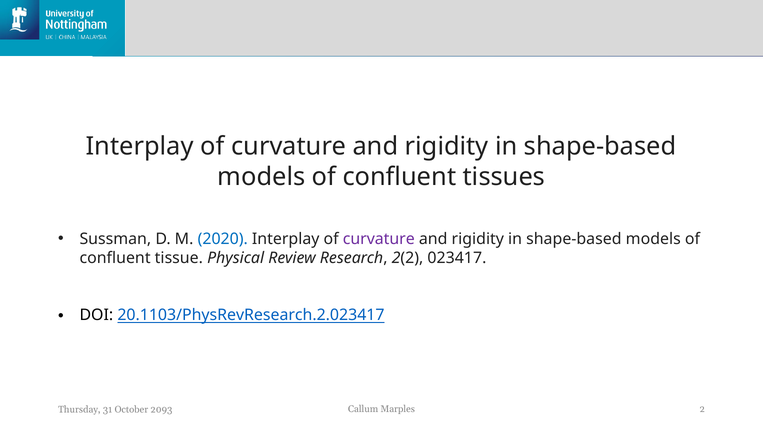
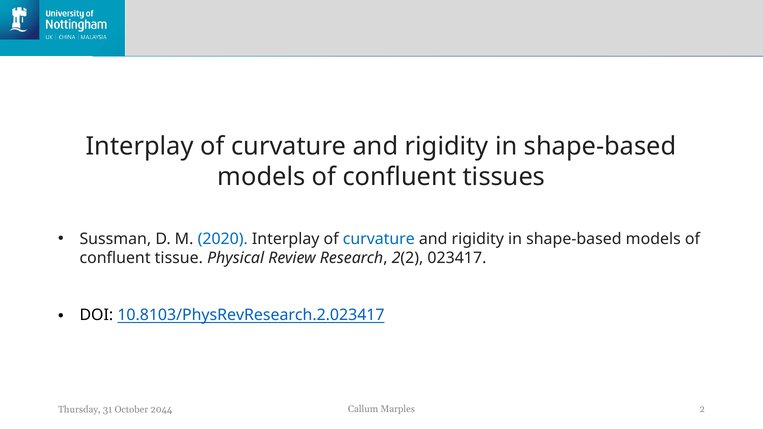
curvature colour: purple -> blue (379, 239)
20.1103/PhysRevResearch.2.023417: 20.1103/PhysRevResearch.2.023417 -> 10.8103/PhysRevResearch.2.023417 (251, 315)
2093: 2093 -> 2044 (161, 410)
